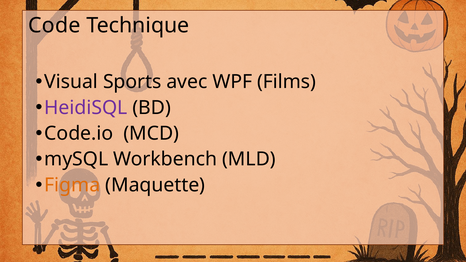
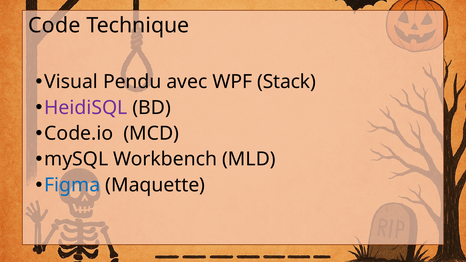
Sports: Sports -> Pendu (132, 82)
Films: Films -> Stack (287, 82)
Figma colour: orange -> blue (72, 185)
